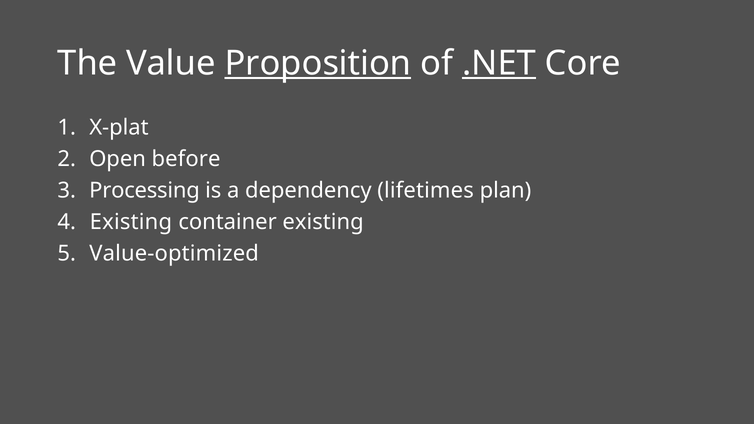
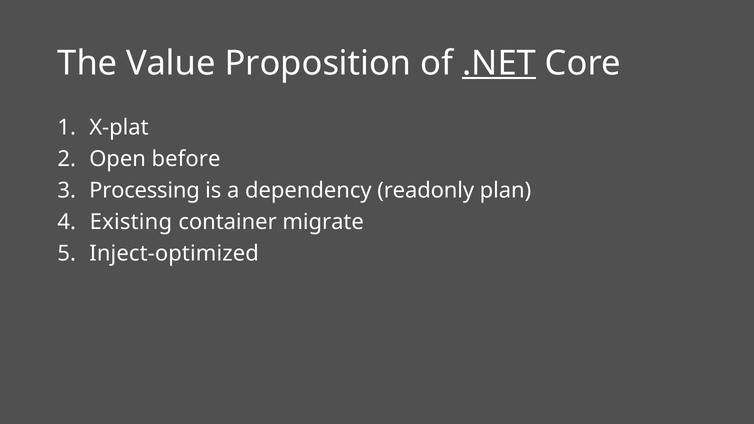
Proposition underline: present -> none (318, 63)
lifetimes: lifetimes -> readonly (426, 191)
container existing: existing -> migrate (323, 222)
Value-optimized: Value-optimized -> Inject-optimized (174, 254)
